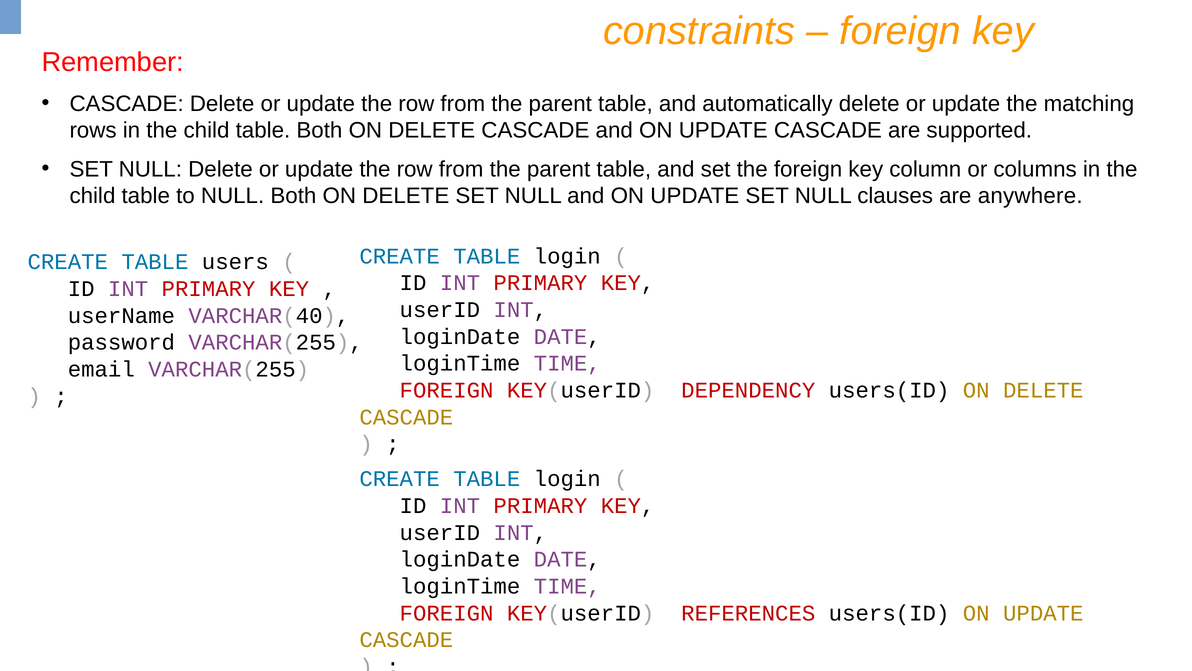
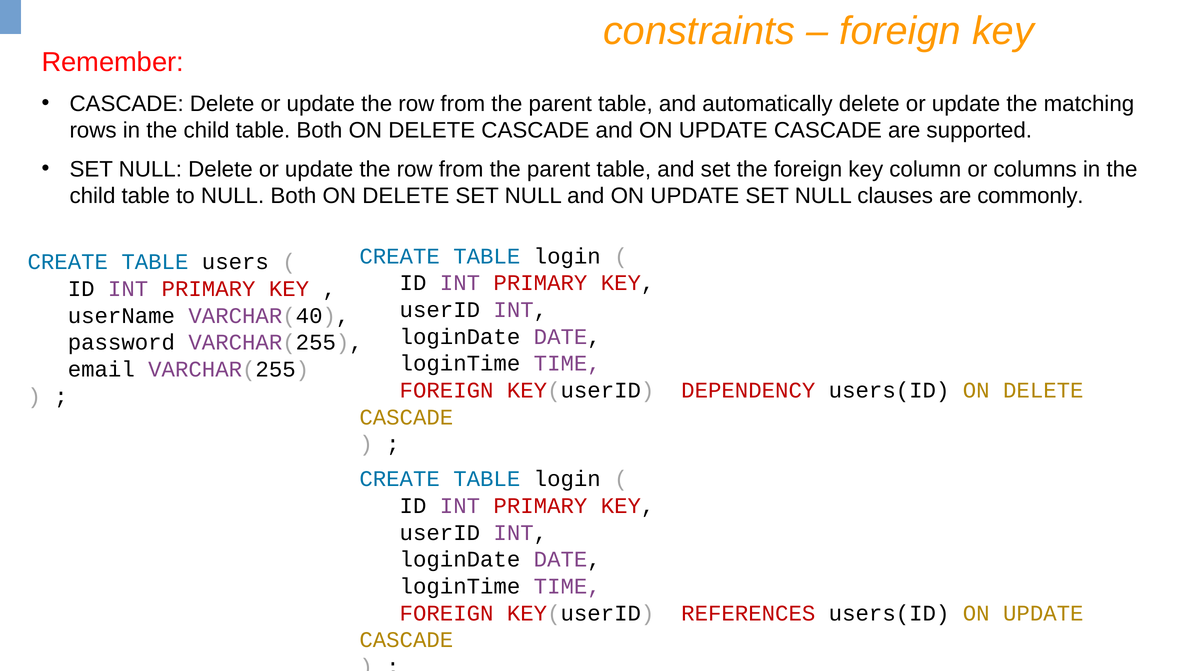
anywhere: anywhere -> commonly (1030, 196)
